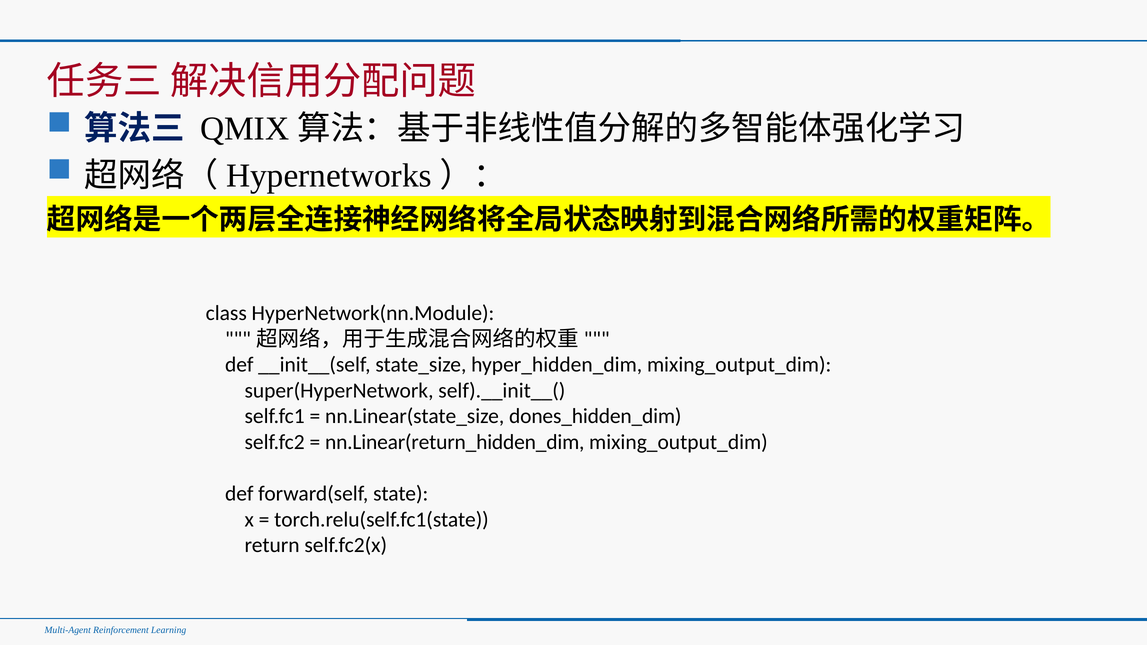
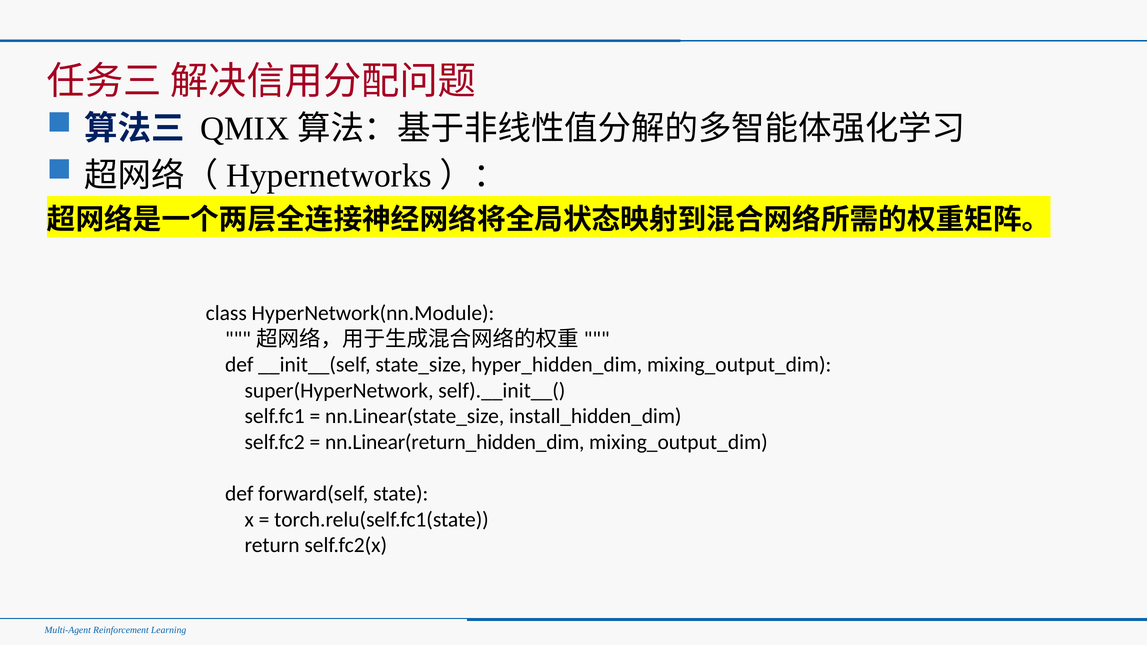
dones_hidden_dim: dones_hidden_dim -> install_hidden_dim (595, 416)
